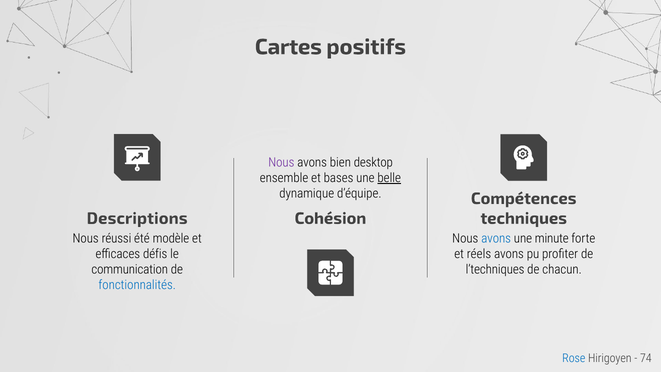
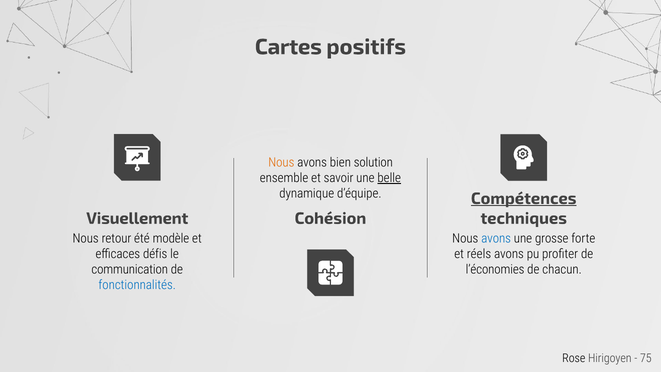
Nous colour: purple -> orange (281, 162)
desktop: desktop -> solution (373, 162)
bases: bases -> savoir (339, 178)
Compétences underline: none -> present (524, 198)
Descriptions: Descriptions -> Visuellement (137, 218)
réussi: réussi -> retour (116, 239)
minute: minute -> grosse (552, 239)
l’techniques: l’techniques -> l’économies (495, 269)
Rose colour: blue -> black (574, 358)
74: 74 -> 75 (646, 358)
